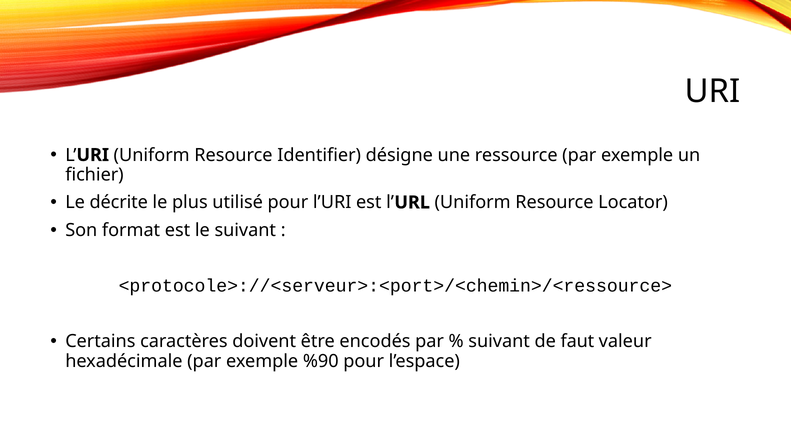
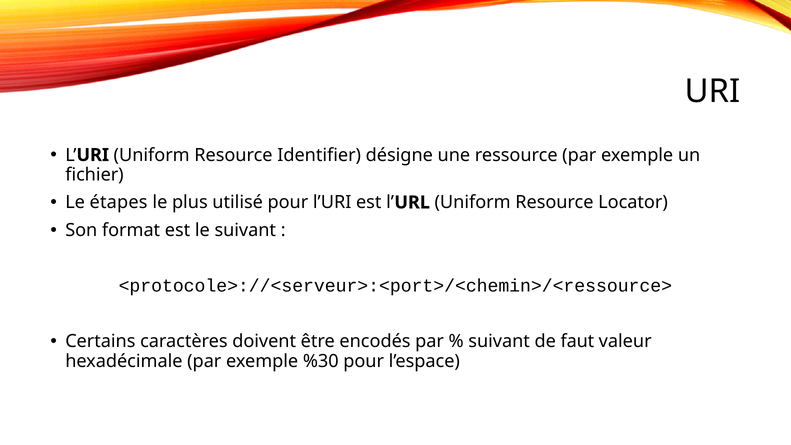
décrite: décrite -> étapes (119, 202)
%90: %90 -> %30 (321, 361)
